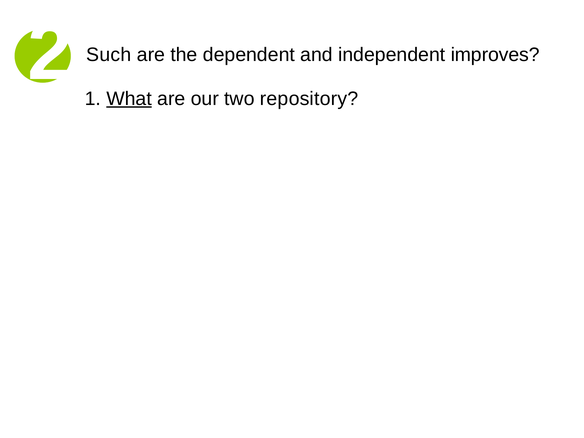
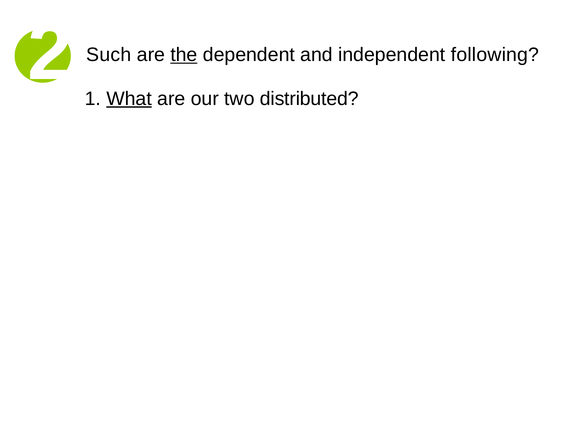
the underline: none -> present (184, 55)
improves: improves -> following (495, 55)
repository: repository -> distributed (309, 99)
